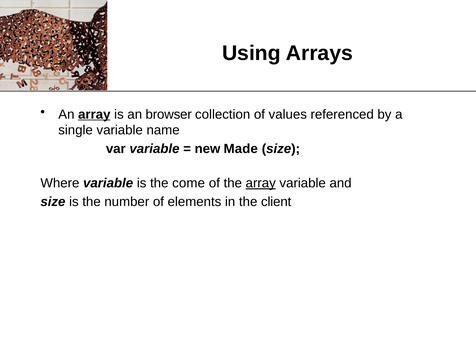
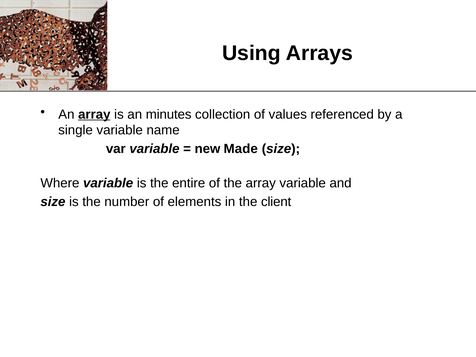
browser: browser -> minutes (169, 114)
come: come -> entire (189, 183)
array underline: present -> none (261, 183)
